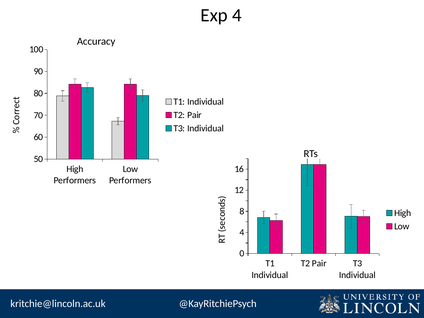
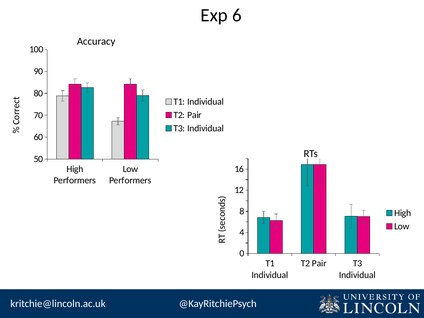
Exp 4: 4 -> 6 (237, 15)
